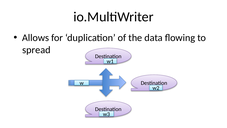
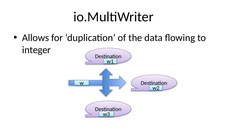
spread: spread -> integer (36, 50)
